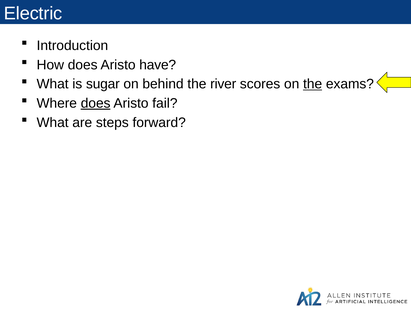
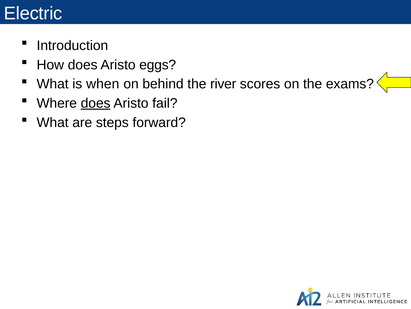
have: have -> eggs (158, 65)
sugar: sugar -> when (103, 84)
the underline: present -> none (313, 84)
